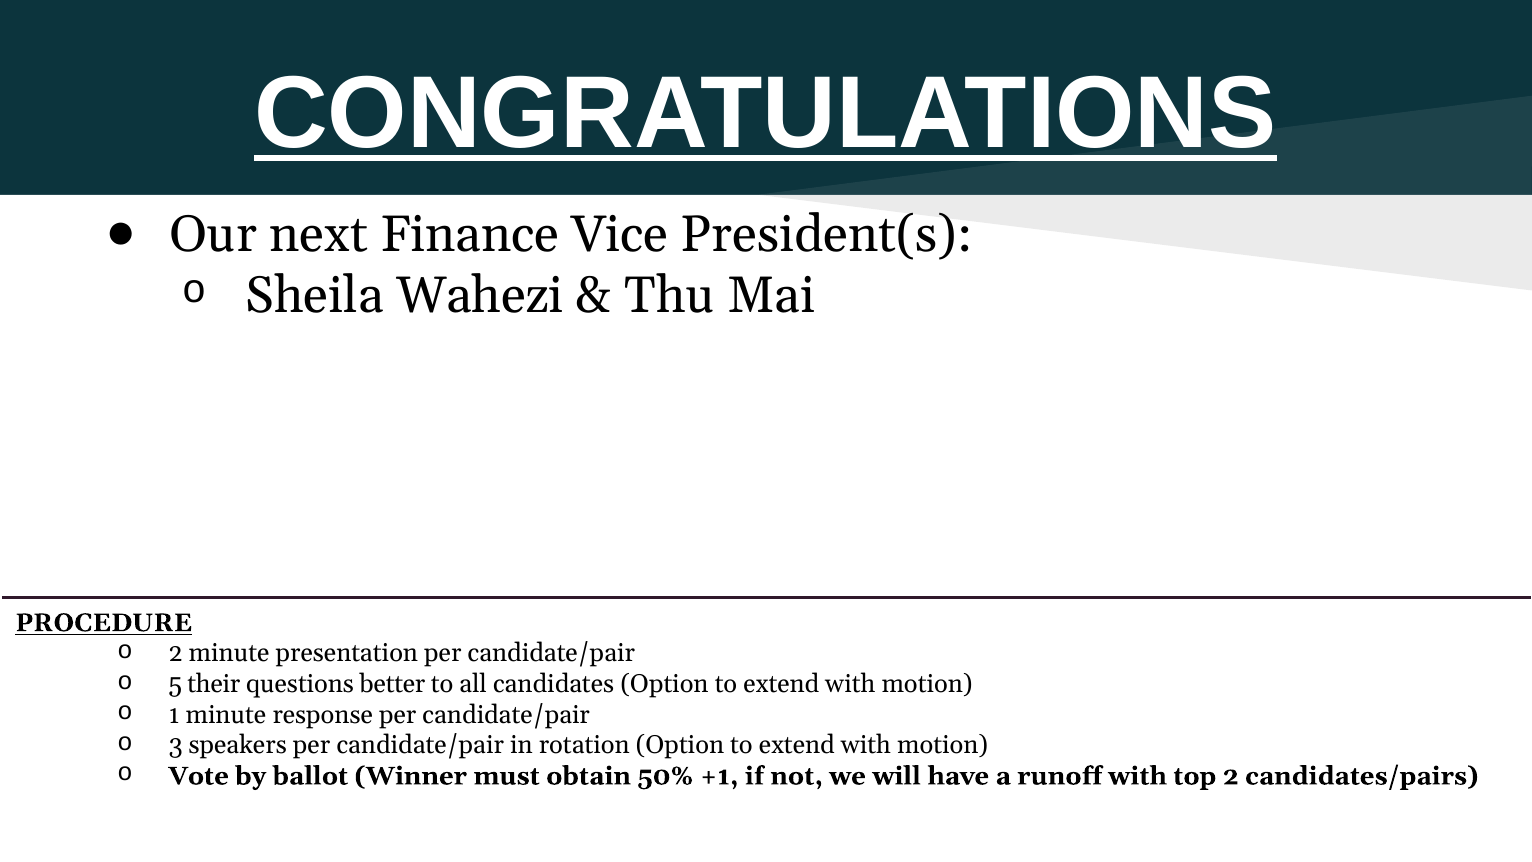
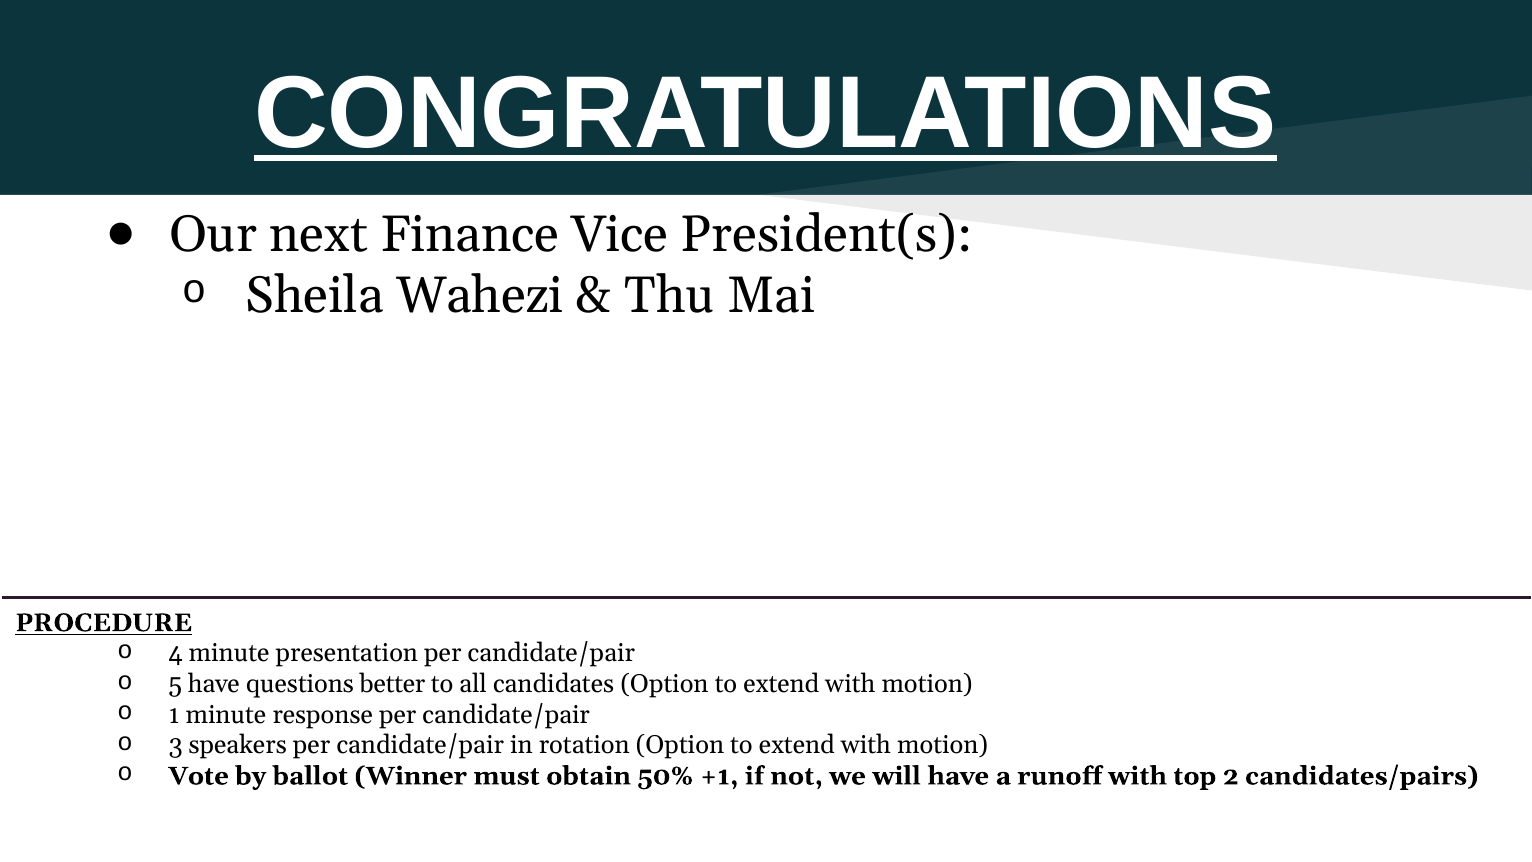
2: 2 -> 4 (176, 653)
5 their: their -> have (214, 684)
